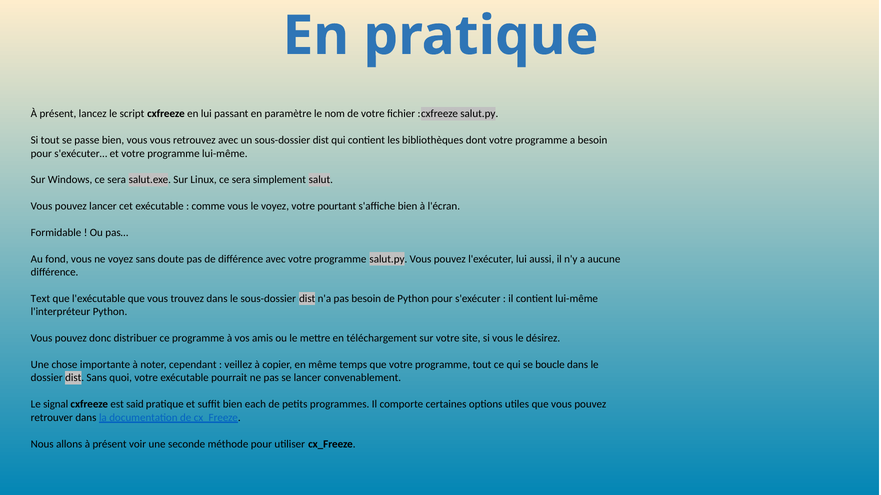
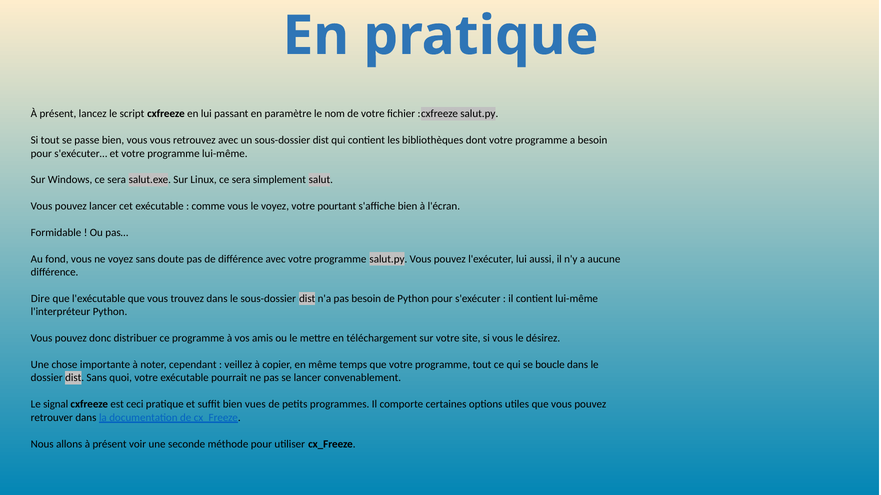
Text: Text -> Dire (40, 299)
said: said -> ceci (135, 405)
each: each -> vues (255, 405)
